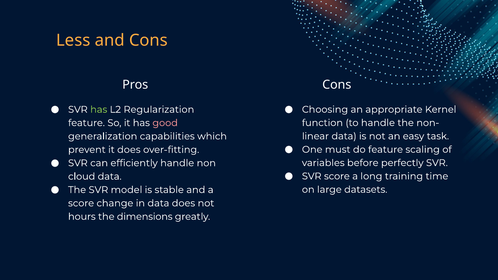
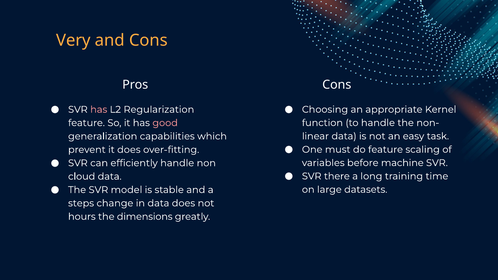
Less: Less -> Very (73, 40)
has colour: light green -> pink (99, 110)
perfectly: perfectly -> machine (402, 163)
SVR score: score -> there (337, 176)
score: score -> steps (81, 203)
